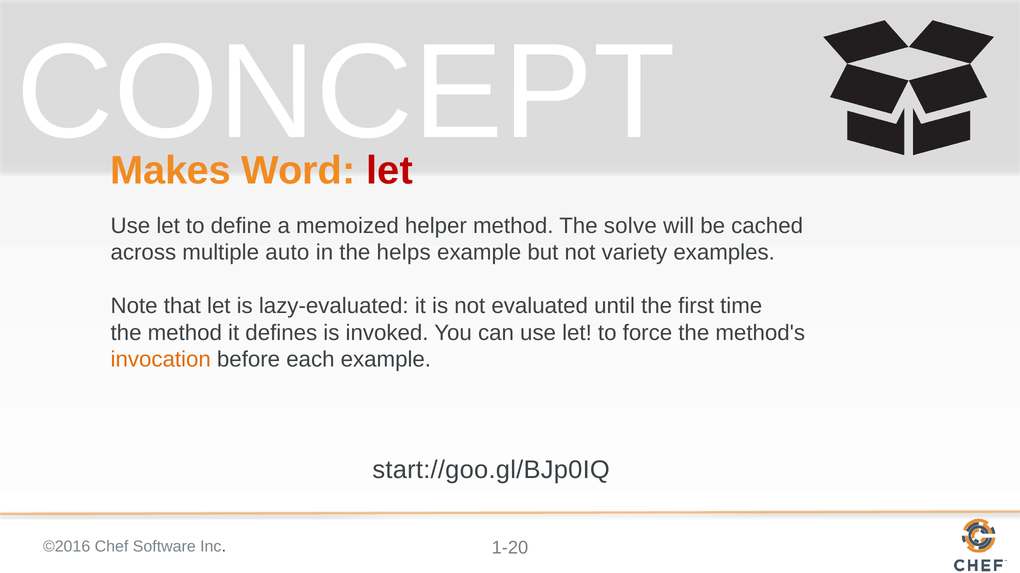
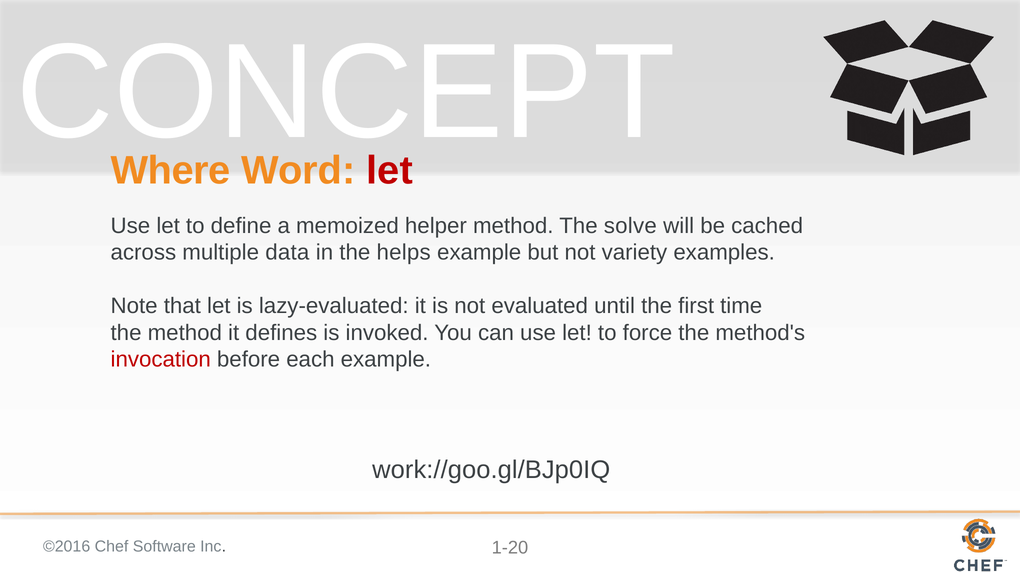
Makes: Makes -> Where (171, 171)
auto: auto -> data (287, 253)
invocation colour: orange -> red (161, 360)
start://goo.gl/BJp0IQ: start://goo.gl/BJp0IQ -> work://goo.gl/BJp0IQ (491, 470)
